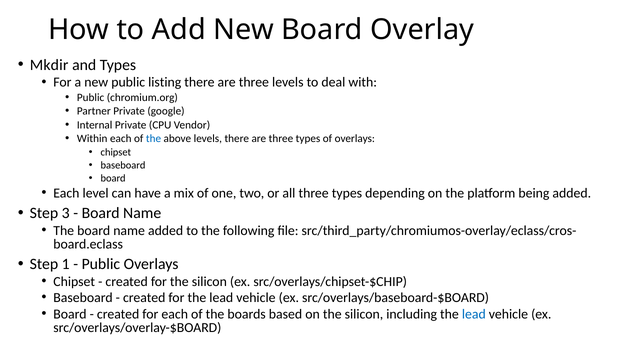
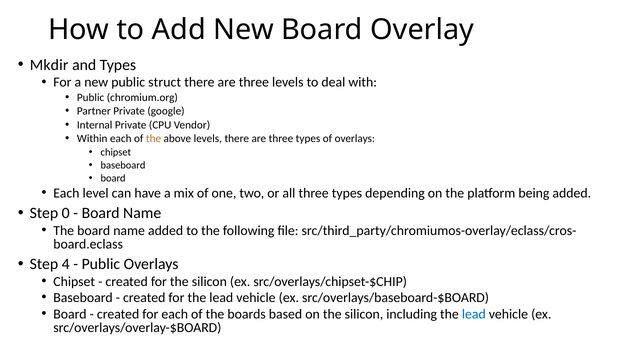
listing: listing -> struct (165, 82)
the colour: blue -> orange (153, 139)
3: 3 -> 0 (66, 213)
1: 1 -> 4 (66, 264)
